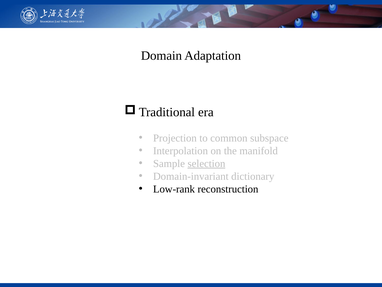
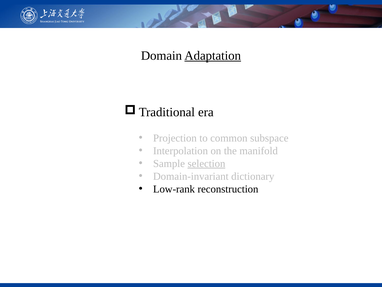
Adaptation underline: none -> present (213, 56)
